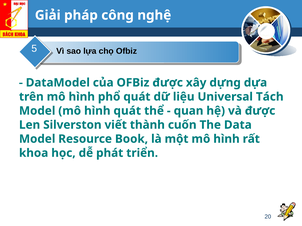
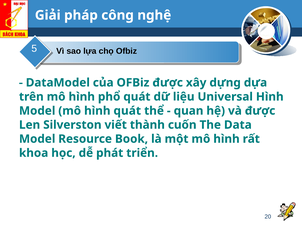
Universal Tách: Tách -> Hình (270, 97)
